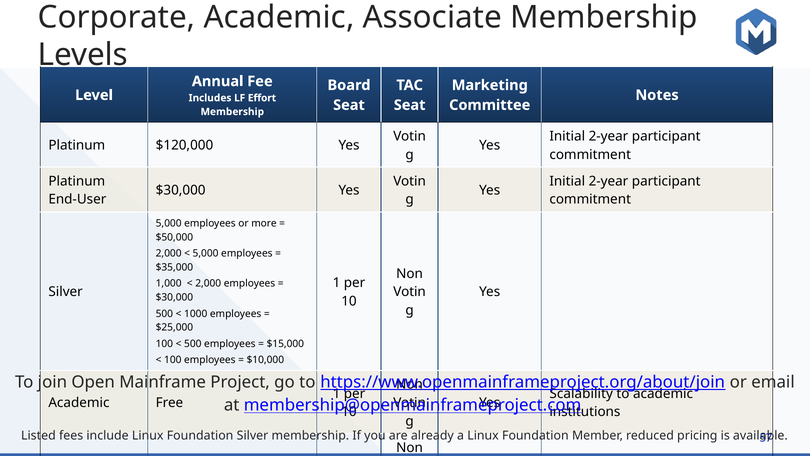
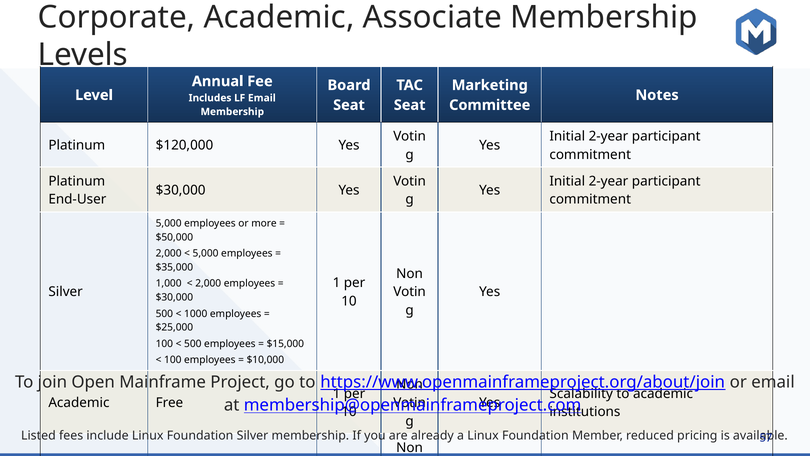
LF Effort: Effort -> Email (262, 98)
